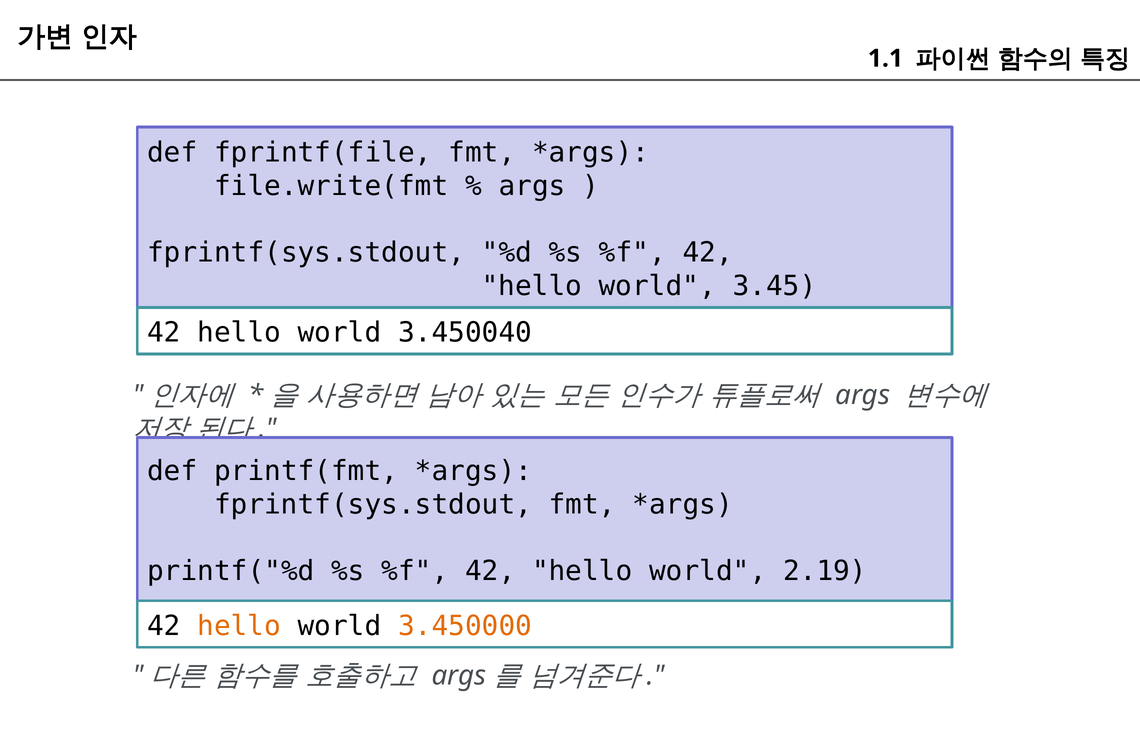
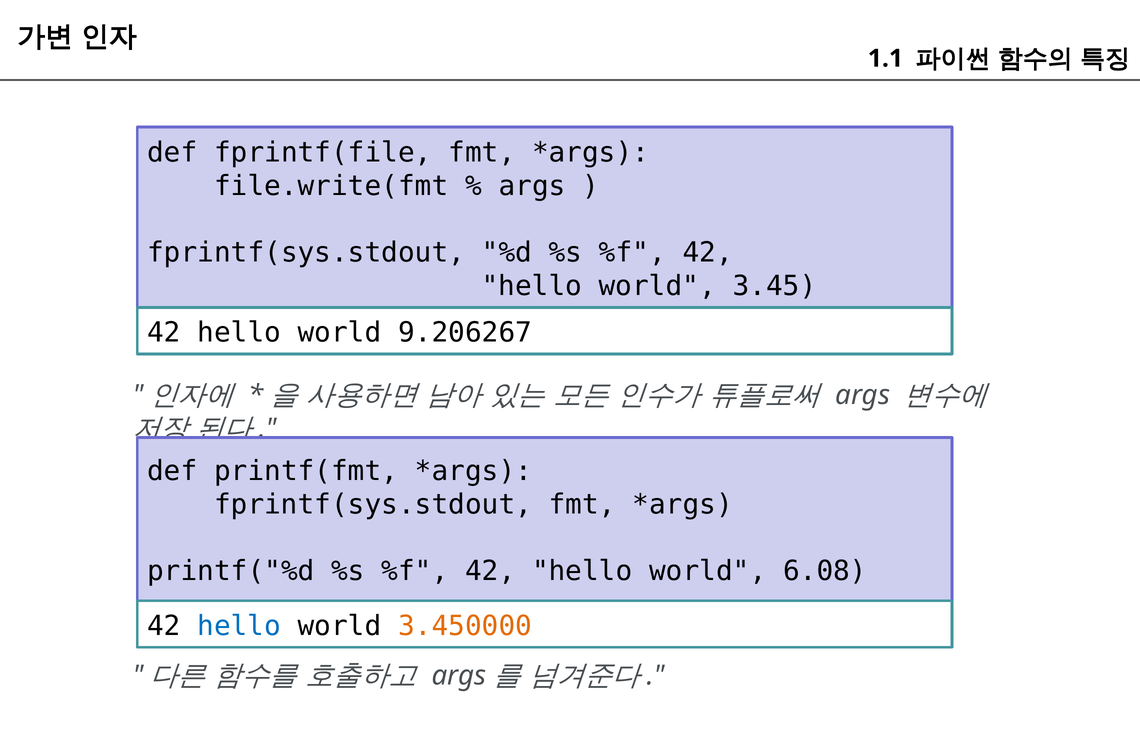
3.450040: 3.450040 -> 9.206267 (465, 333)
2.19: 2.19 -> 6.08 (825, 571)
hello colour: orange -> blue (239, 626)
